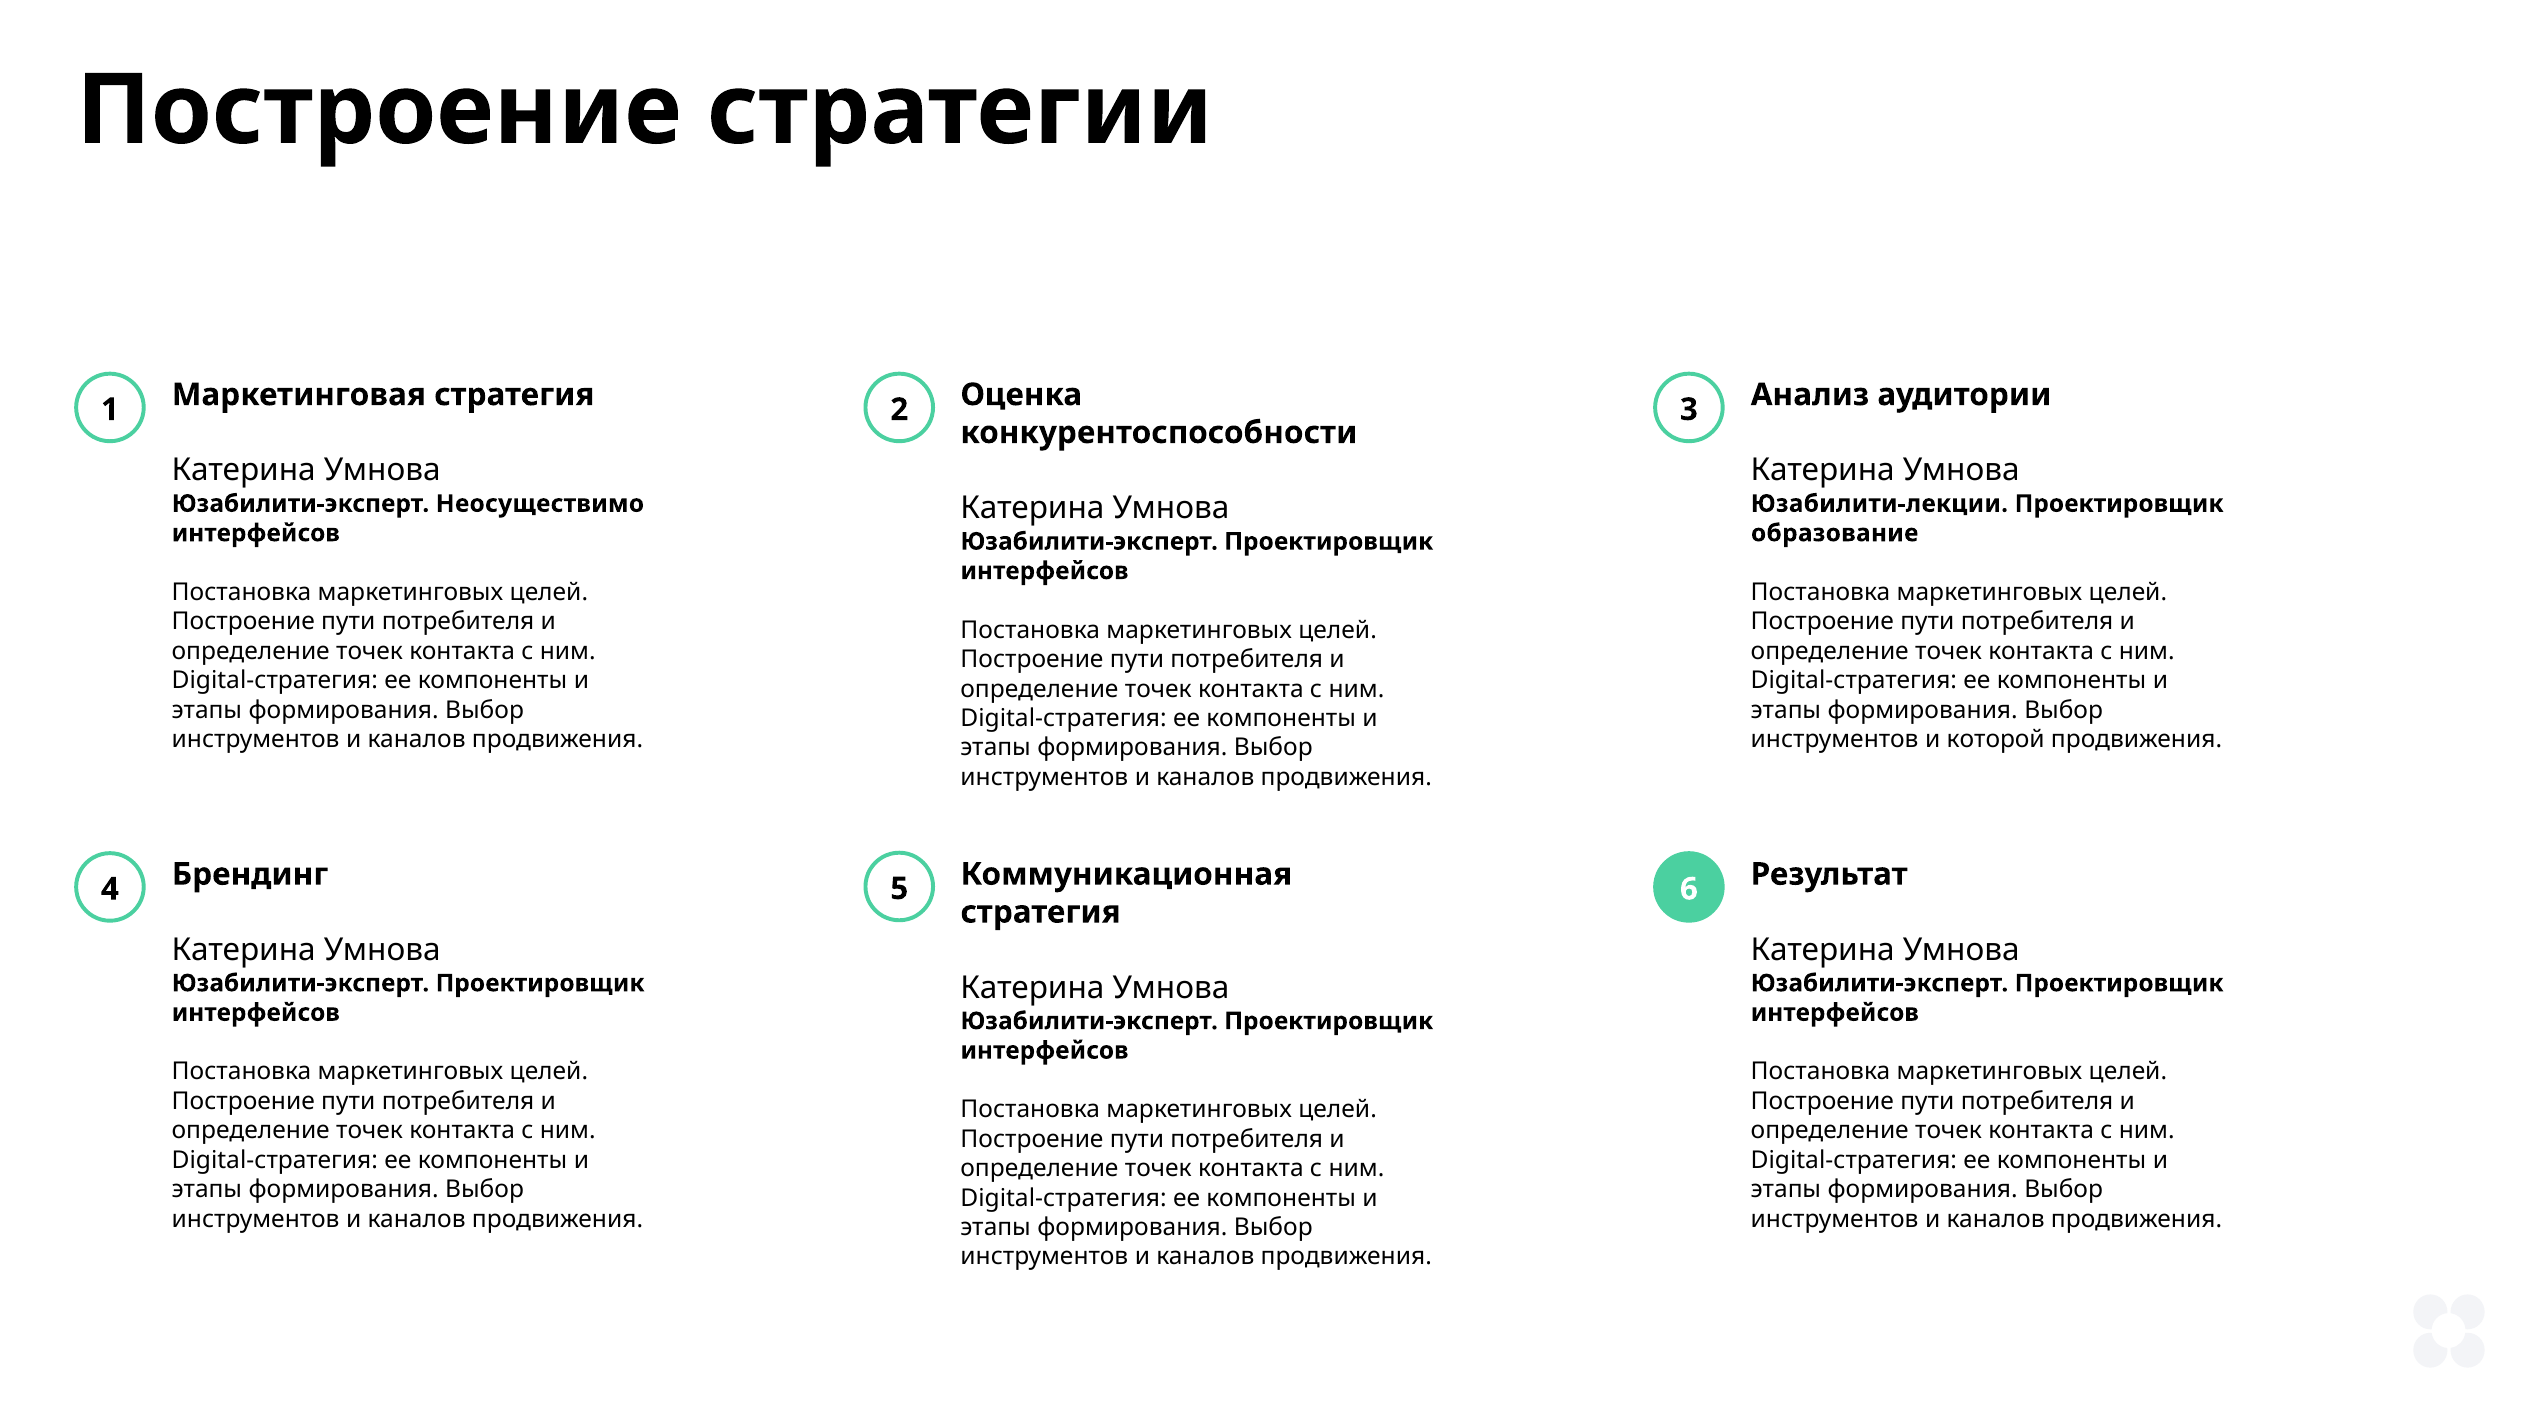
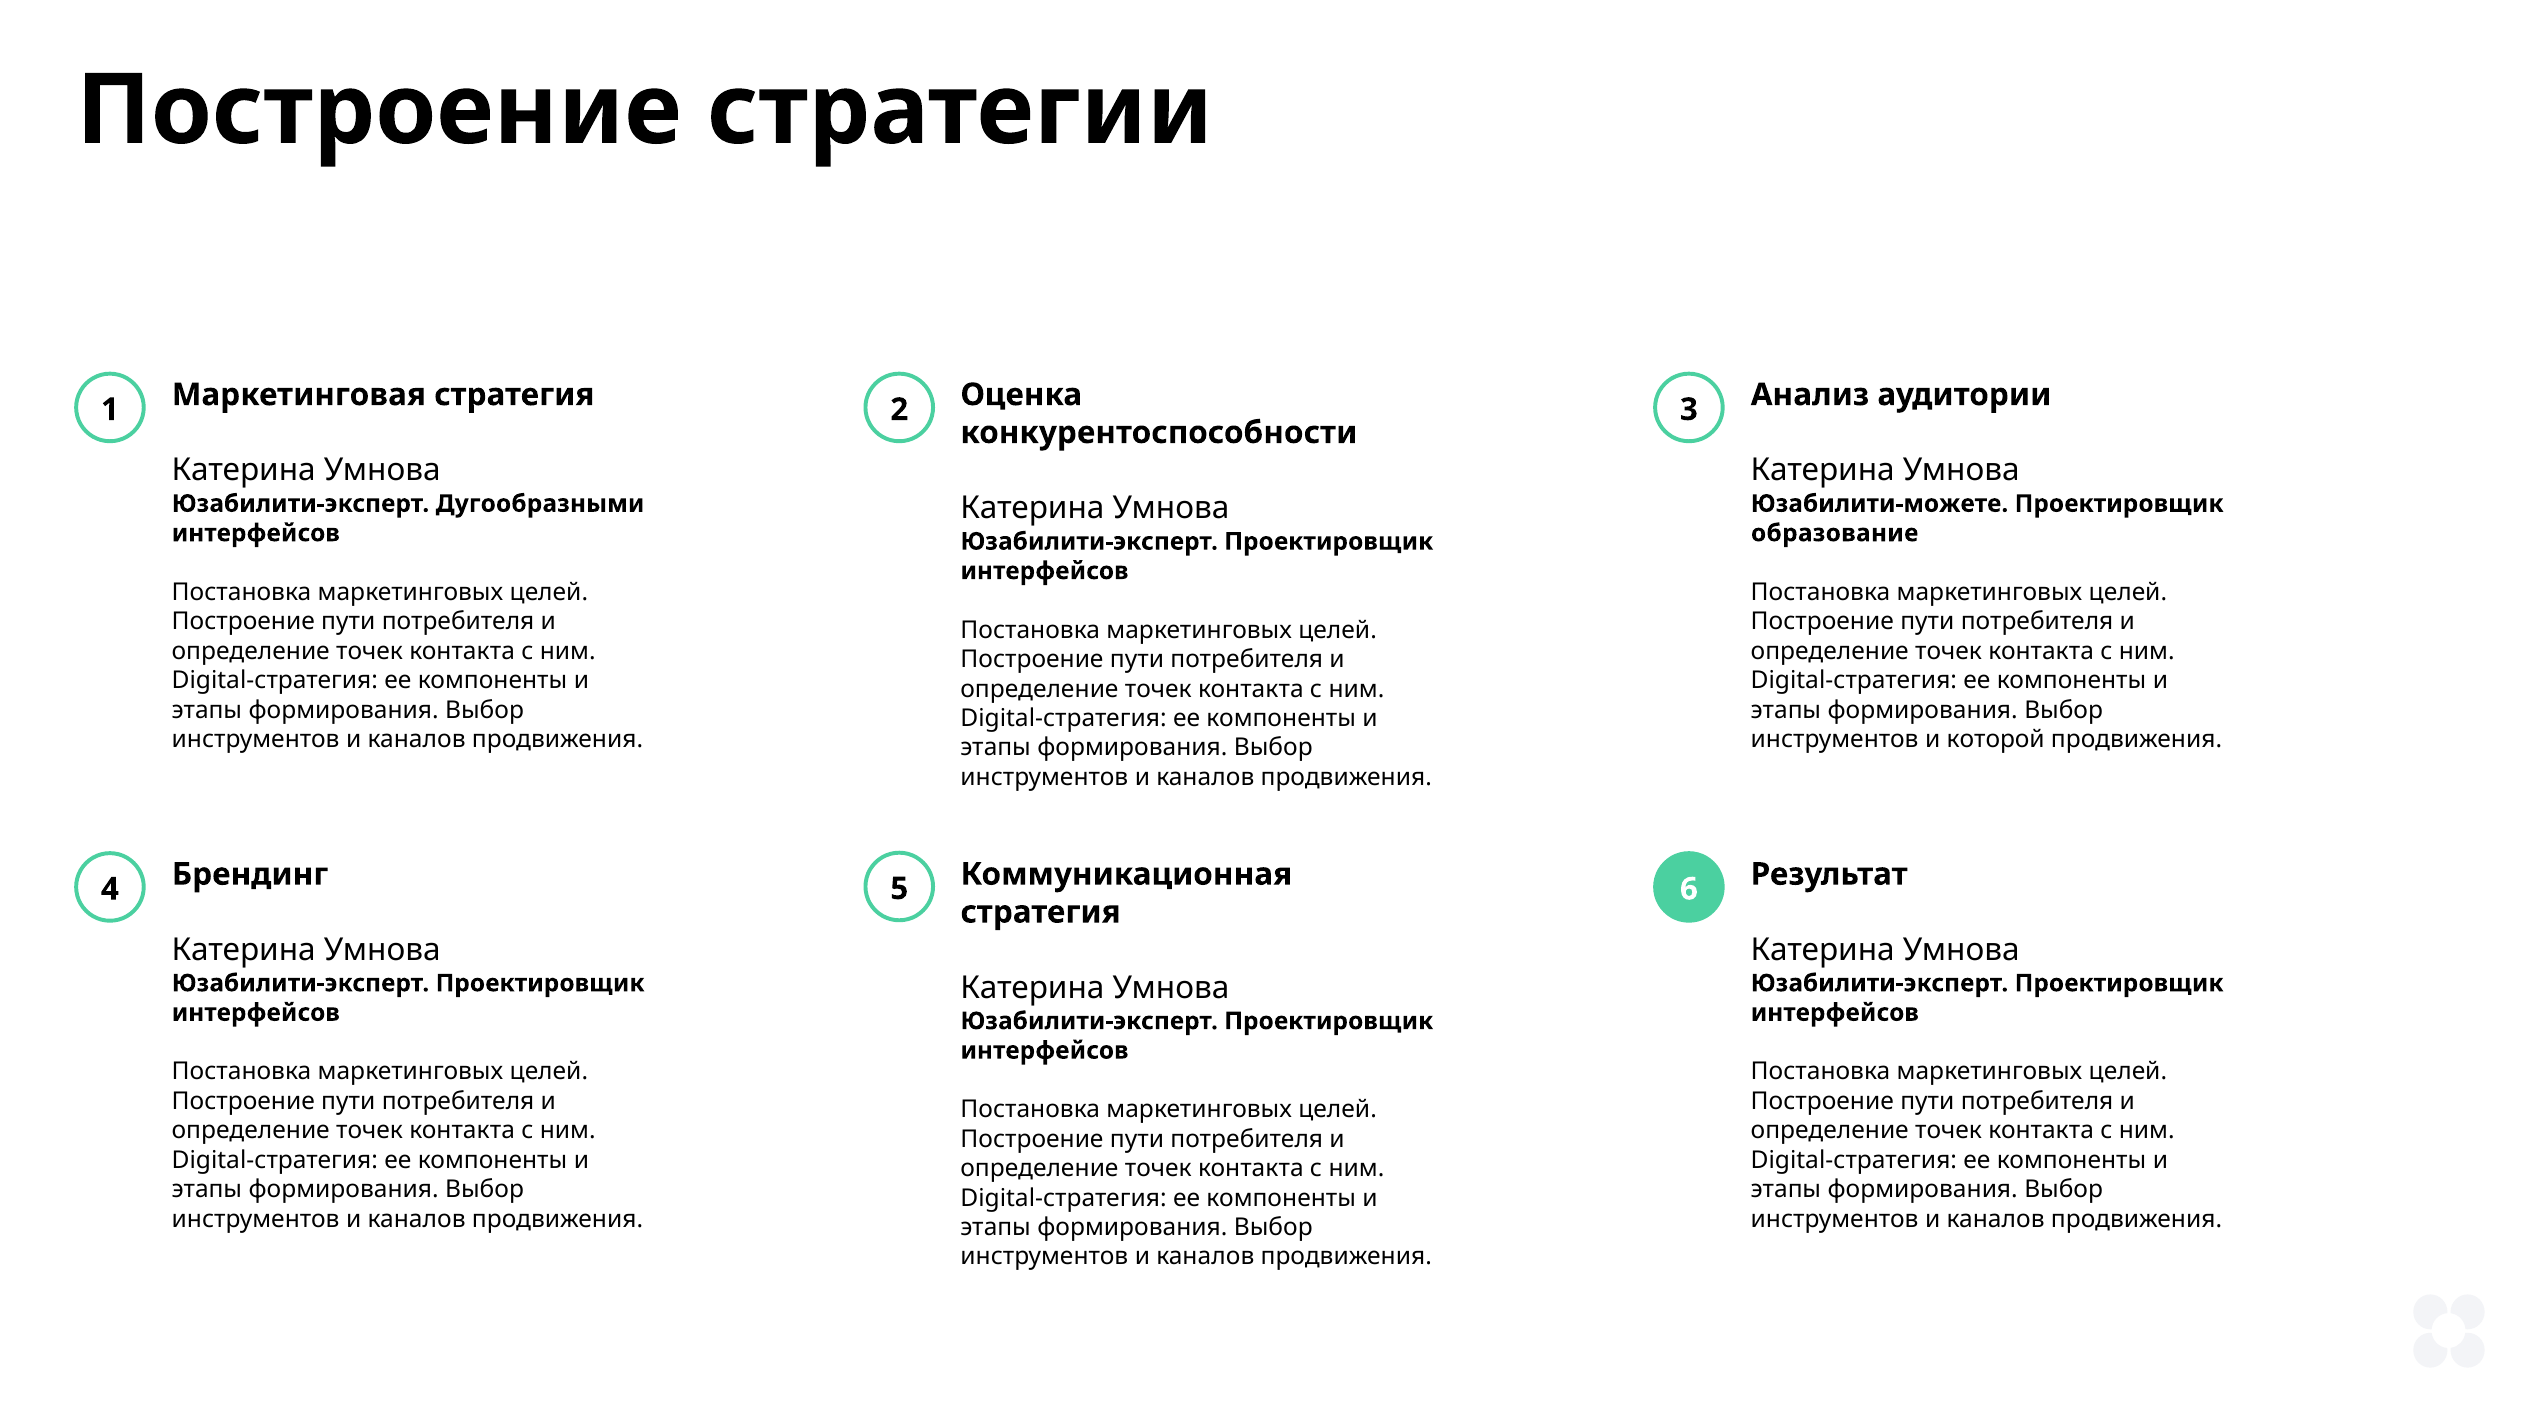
Неосуществимо: Неосуществимо -> Дугообразными (540, 504)
Юзабилити-лекции: Юзабилити-лекции -> Юзабилити-можете (1880, 504)
